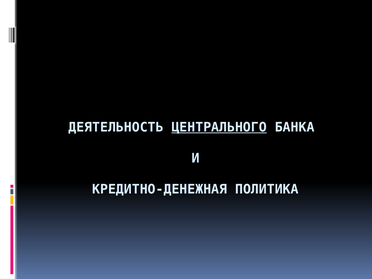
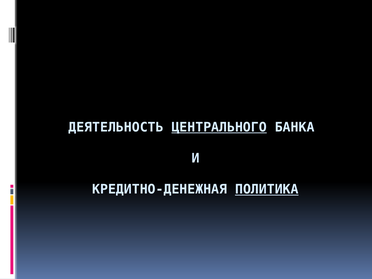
ПОЛИТИКА underline: none -> present (267, 189)
